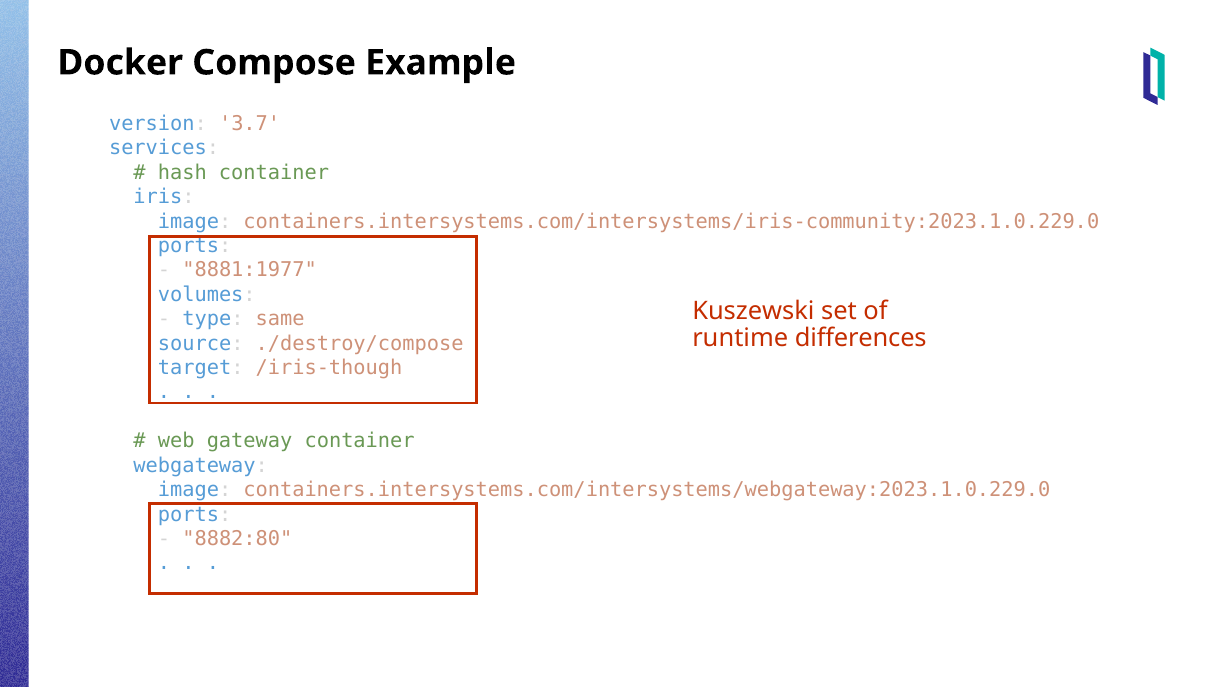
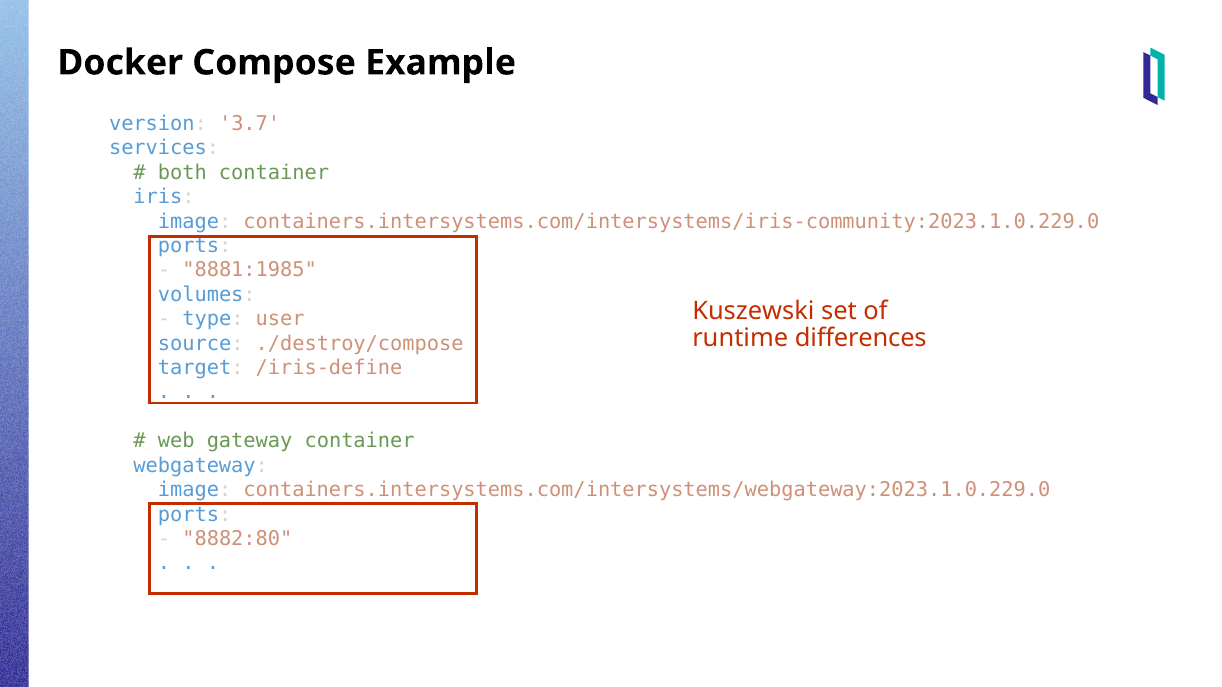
hash: hash -> both (182, 173)
8881:1977: 8881:1977 -> 8881:1985 (250, 270)
same: same -> user (280, 319)
/iris-though: /iris-though -> /iris-define (329, 368)
